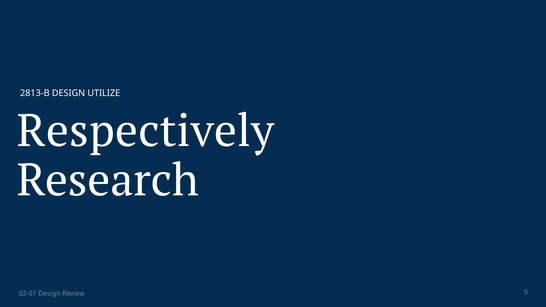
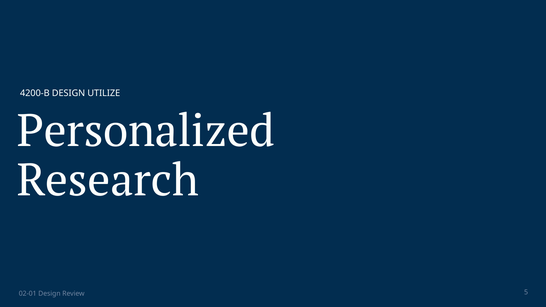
2813-B: 2813-B -> 4200-B (35, 93)
Respectively: Respectively -> Personalized (146, 131)
